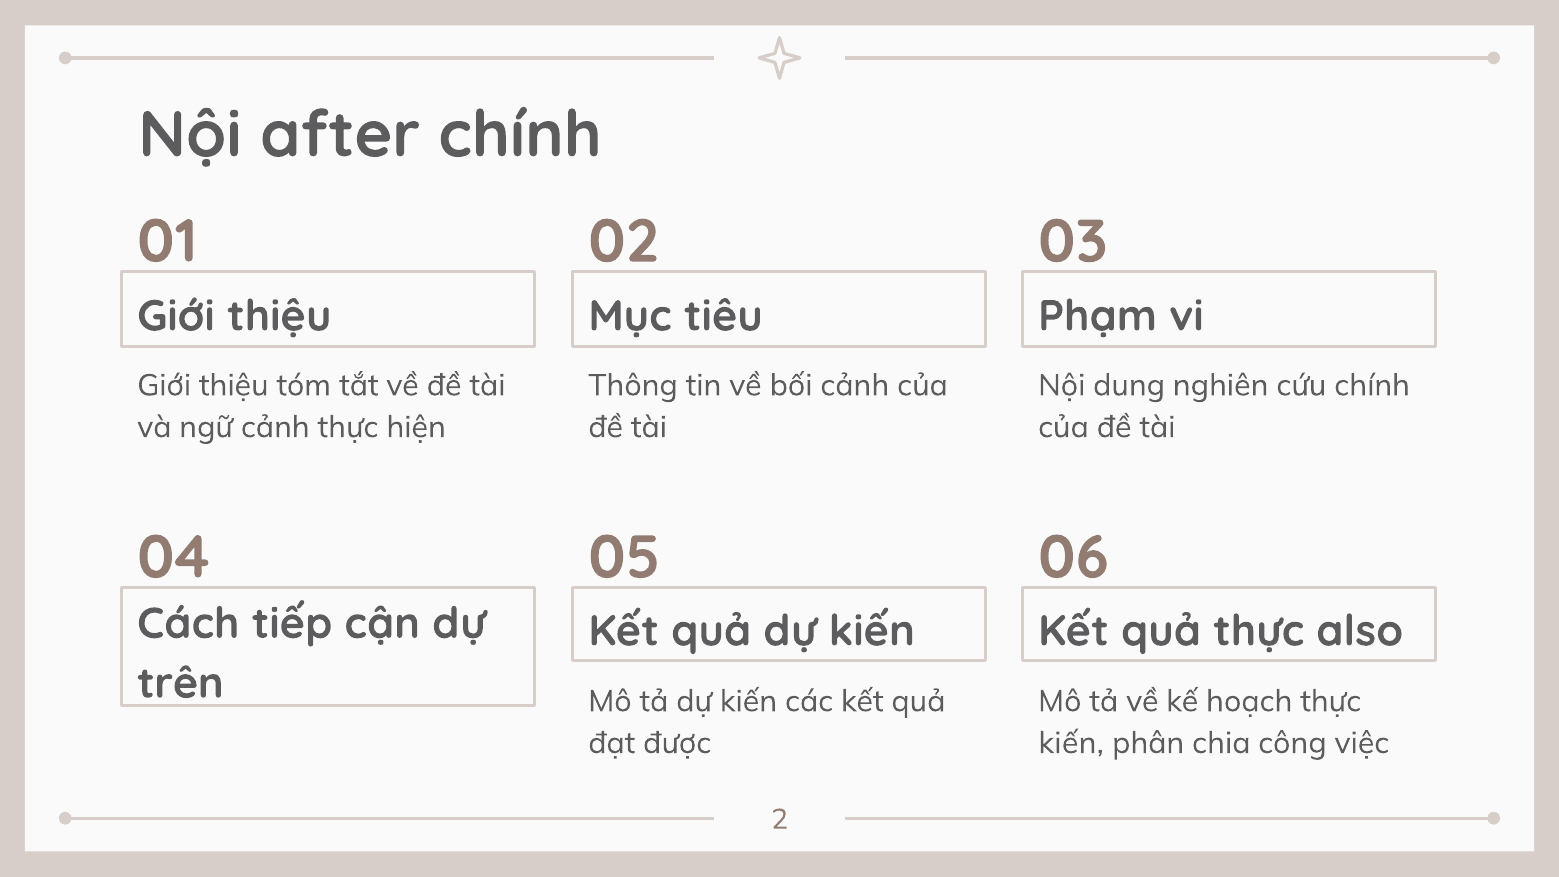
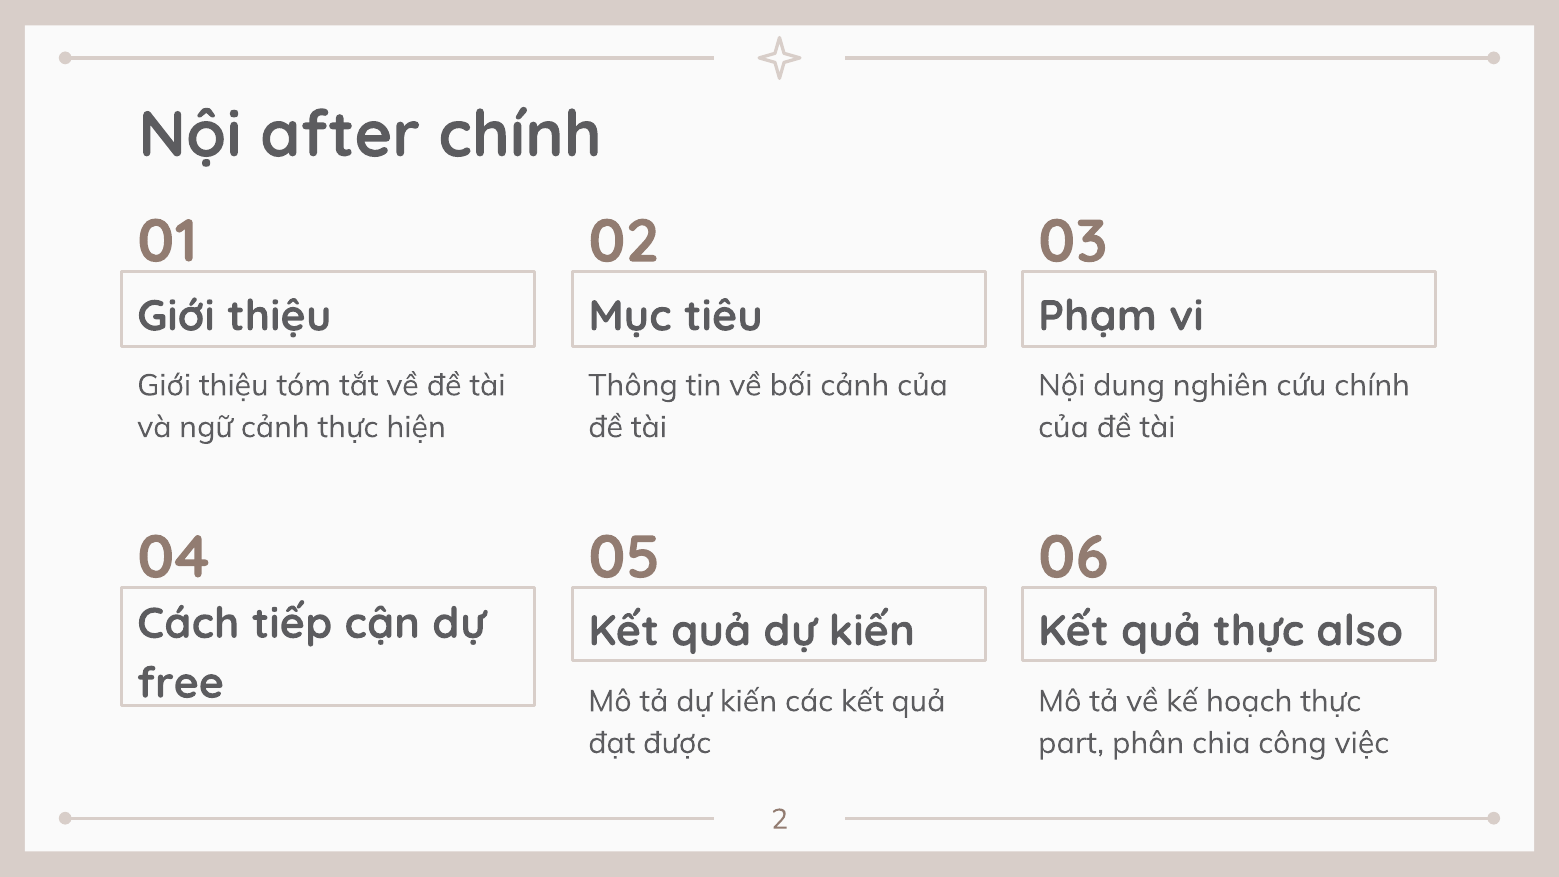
trên: trên -> free (180, 683)
kiến: kiến -> part (1071, 743)
